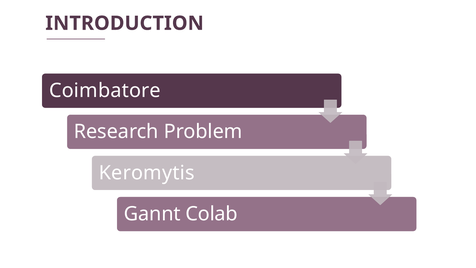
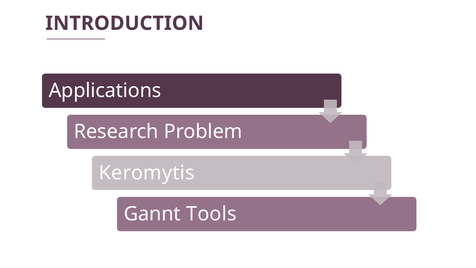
Coimbatore: Coimbatore -> Applications (105, 90)
Colab: Colab -> Tools (211, 214)
